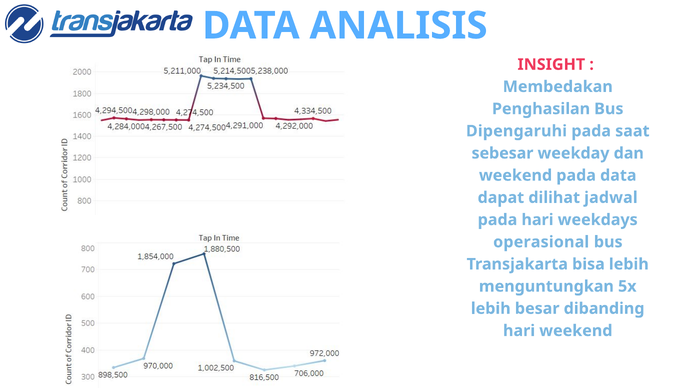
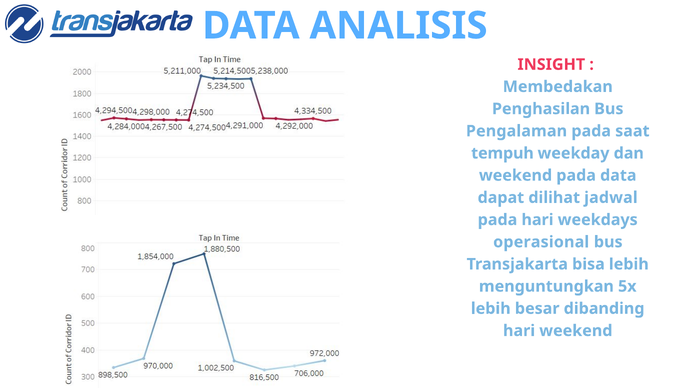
Dipengaruhi: Dipengaruhi -> Pengalaman (517, 131)
sebesar: sebesar -> tempuh (503, 153)
